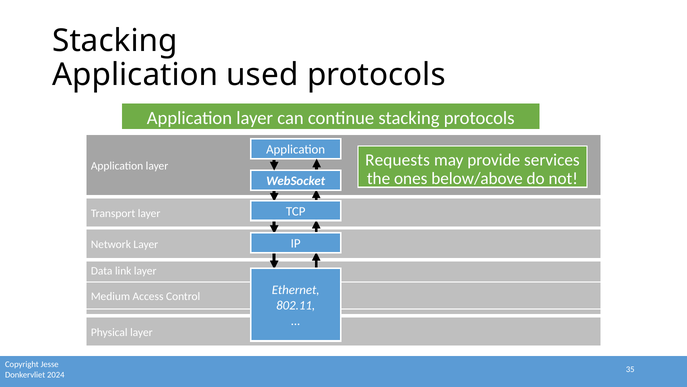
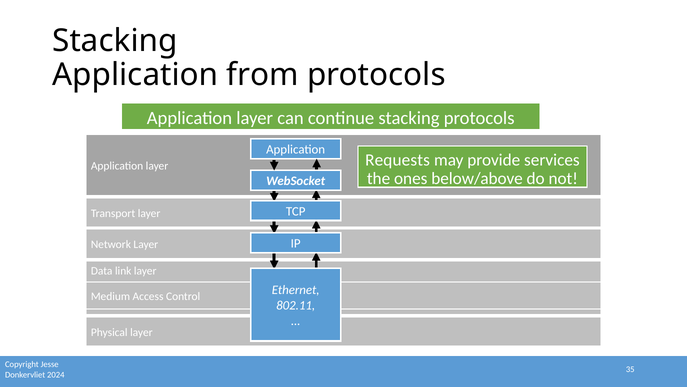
used: used -> from (263, 75)
